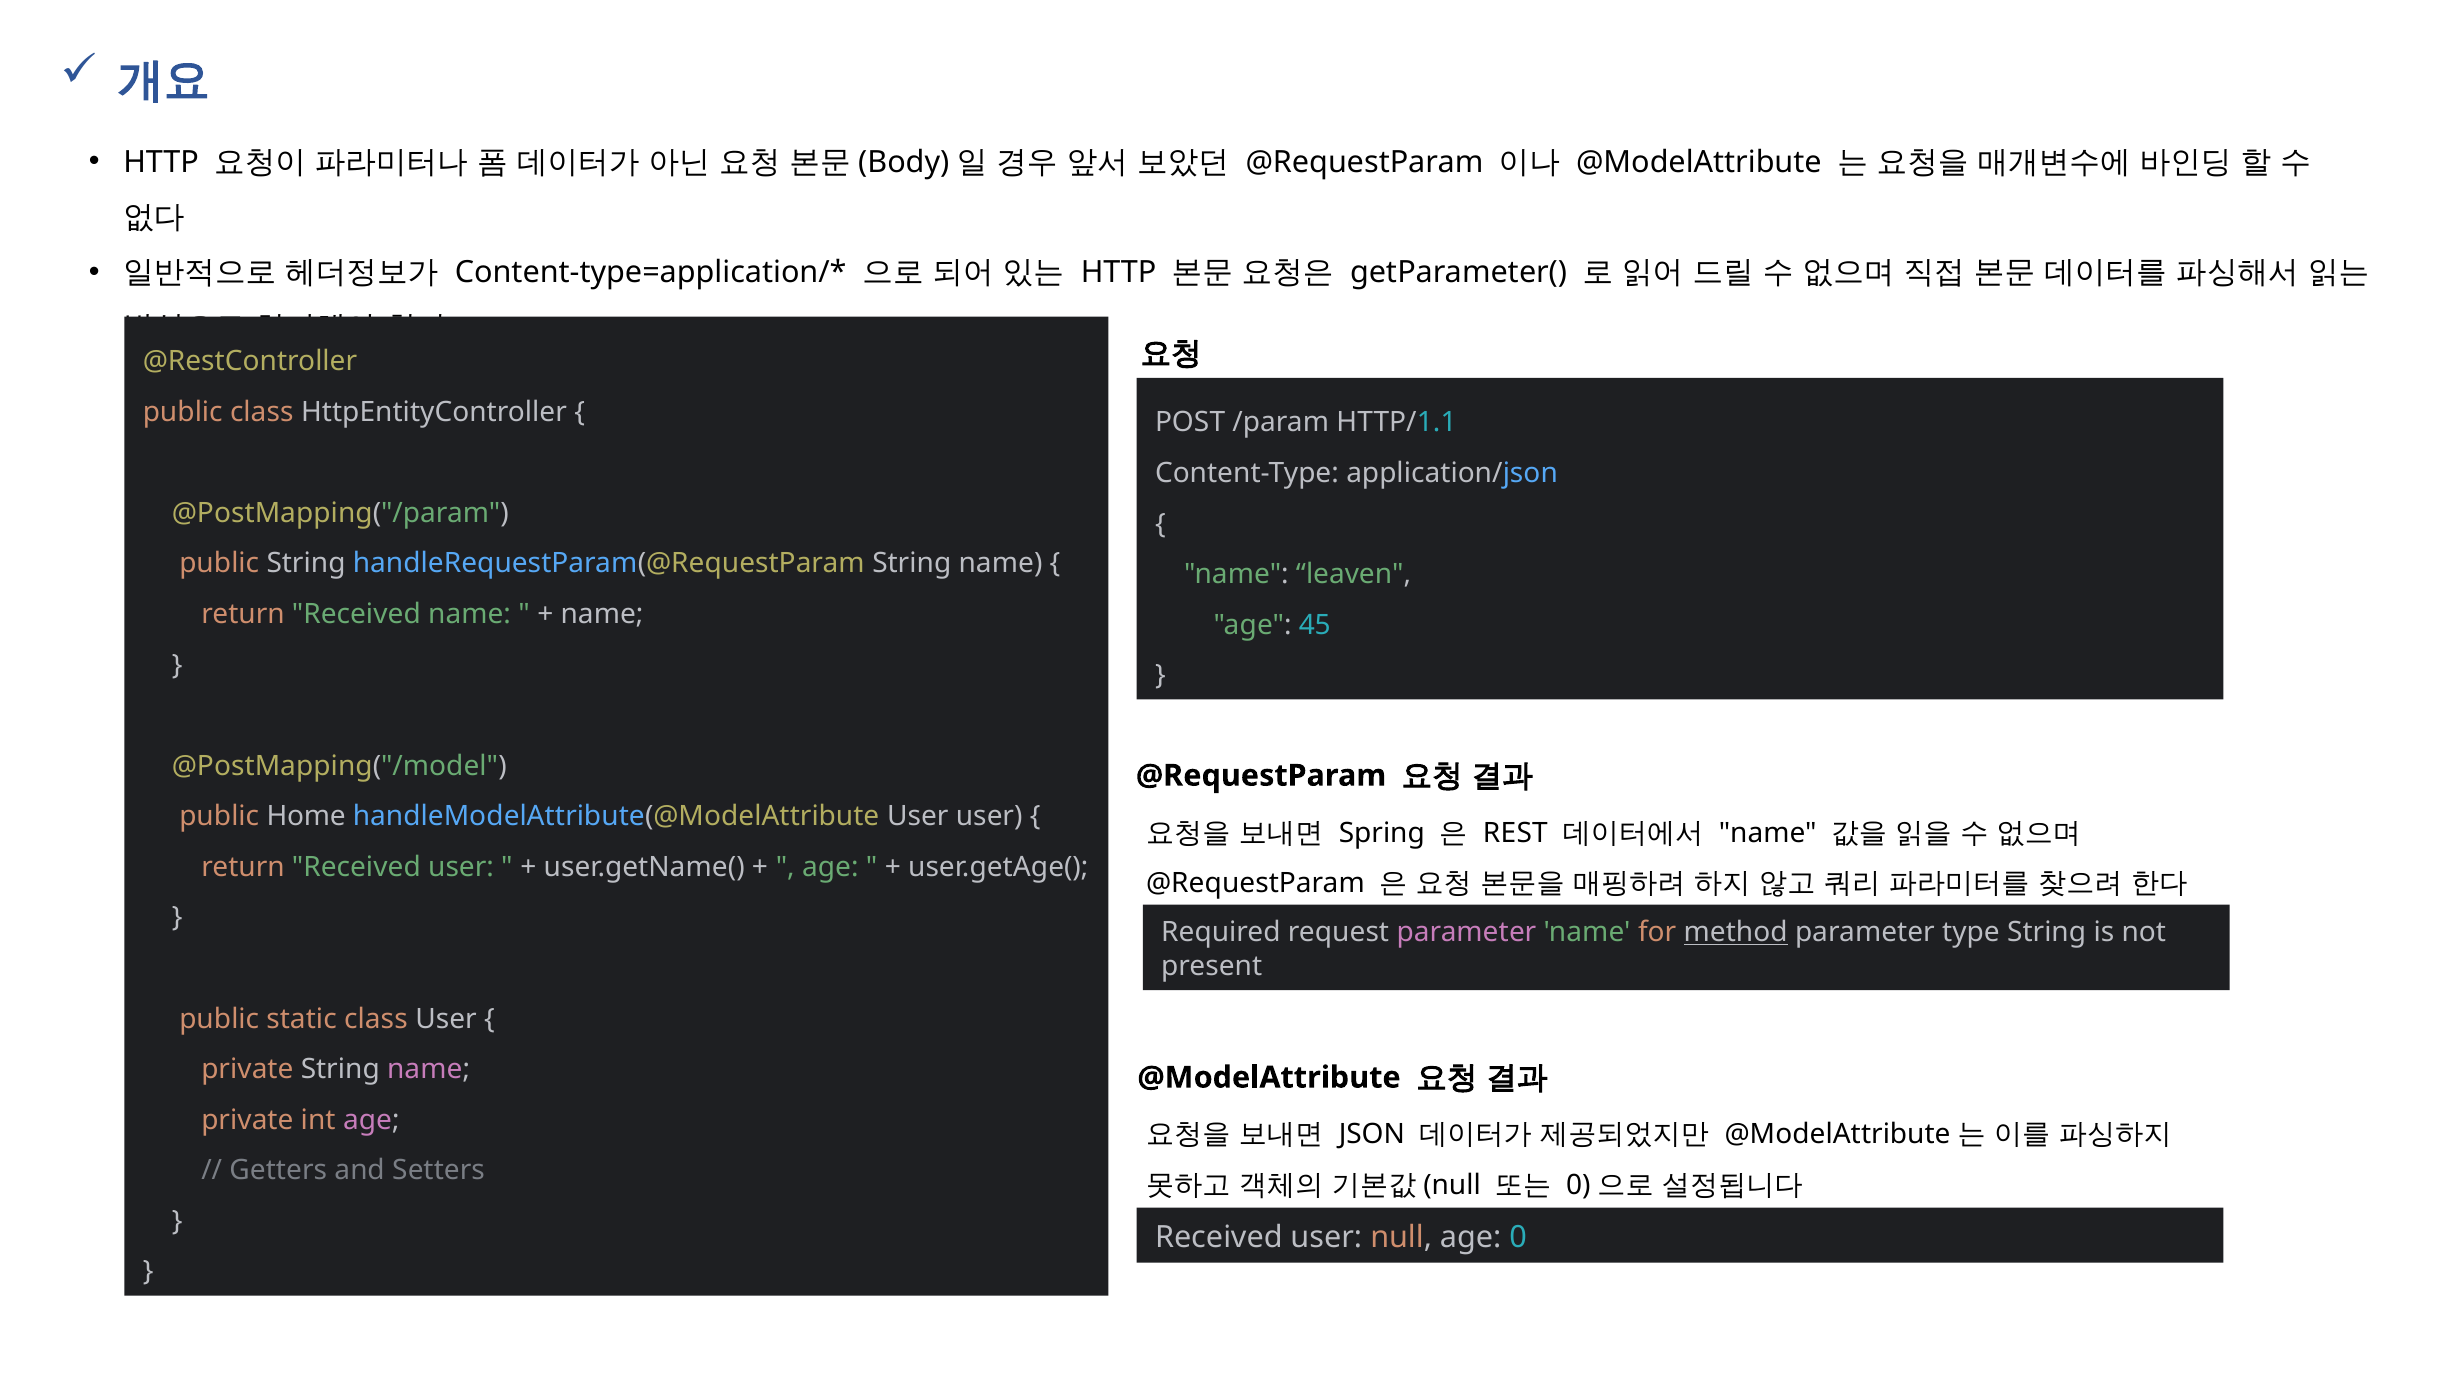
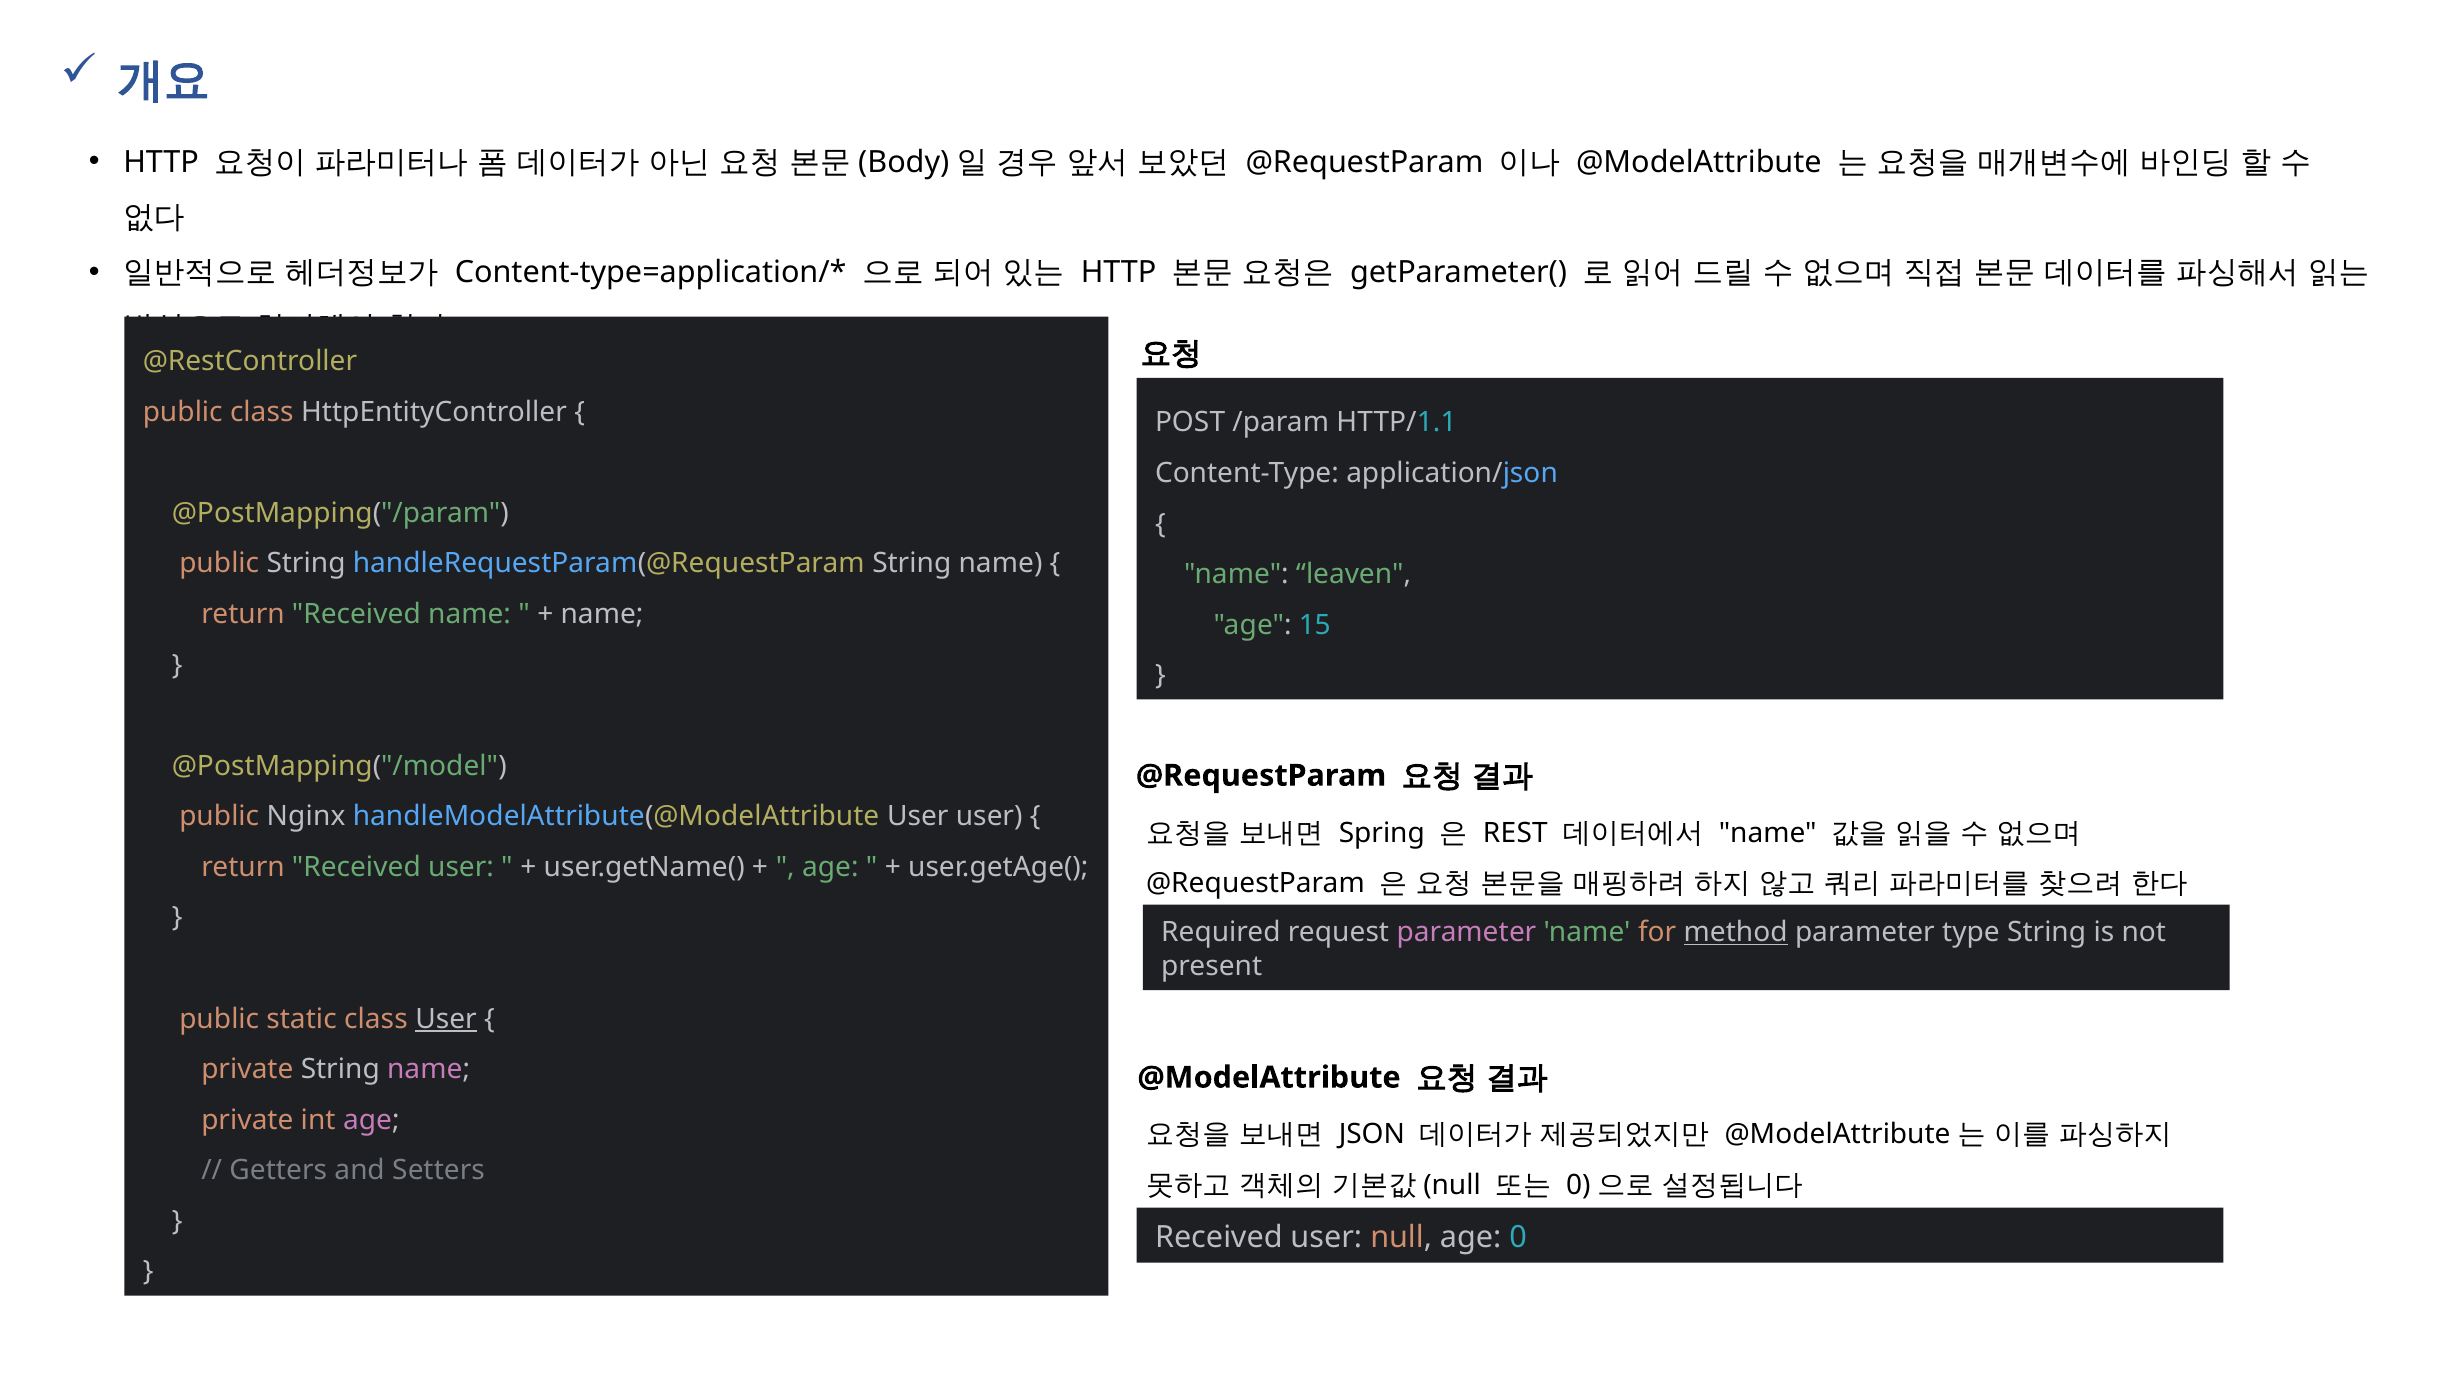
45: 45 -> 15 (1315, 625)
Home: Home -> Nginx (306, 817)
User underline: none -> present (446, 1019)
